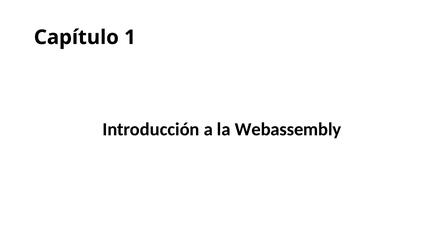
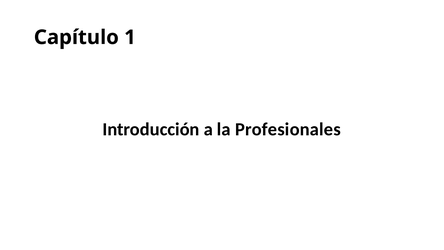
Webassembly: Webassembly -> Profesionales (288, 129)
